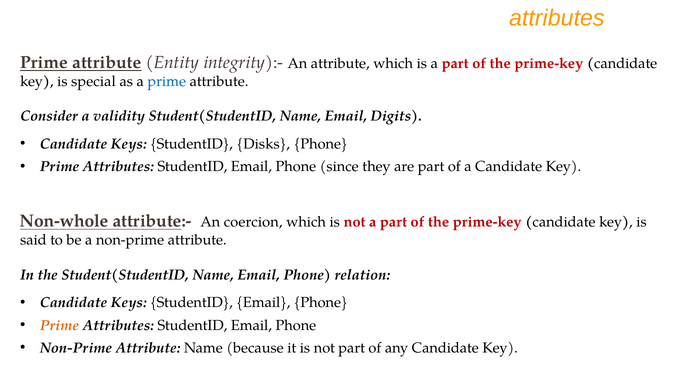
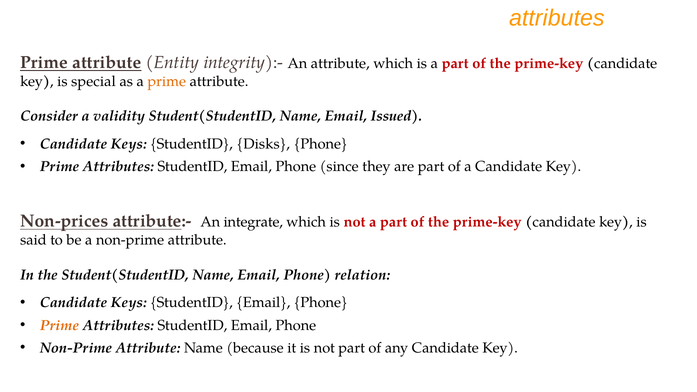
prime colour: blue -> orange (167, 81)
Digits: Digits -> Issued (396, 116)
Non-whole: Non-whole -> Non-prices (64, 221)
coercion: coercion -> integrate (253, 222)
